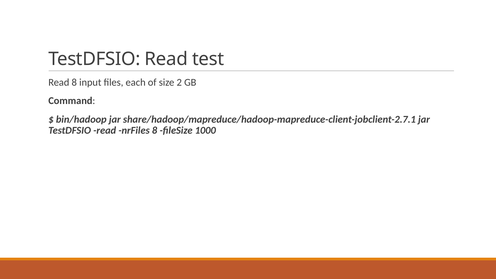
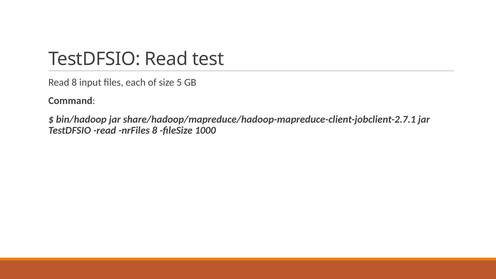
2: 2 -> 5 (179, 82)
